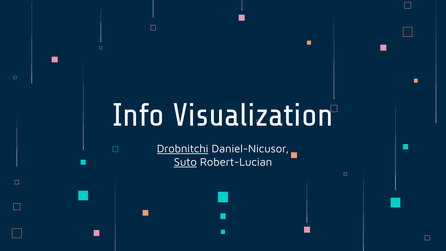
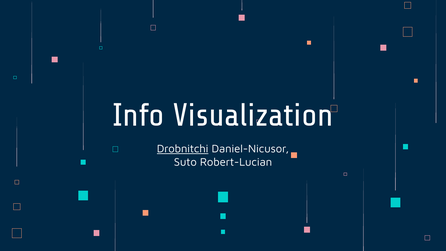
Suto underline: present -> none (185, 162)
